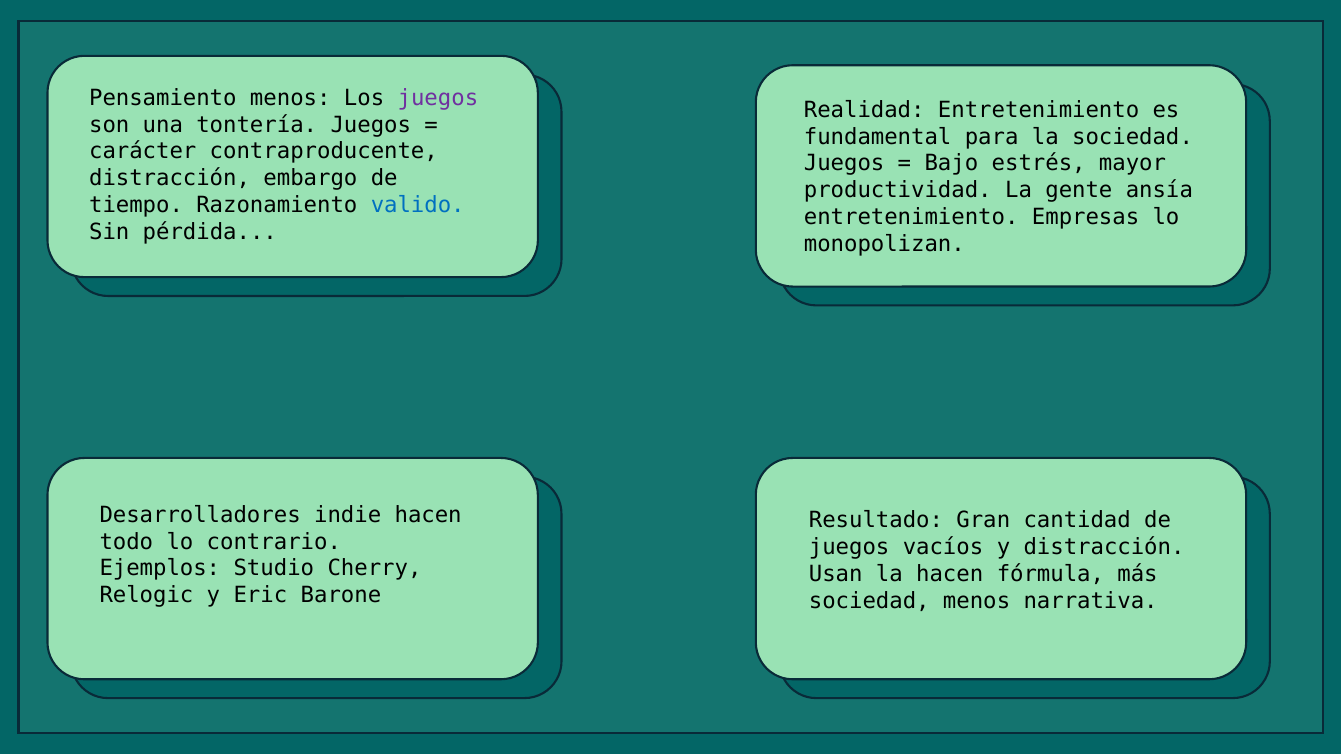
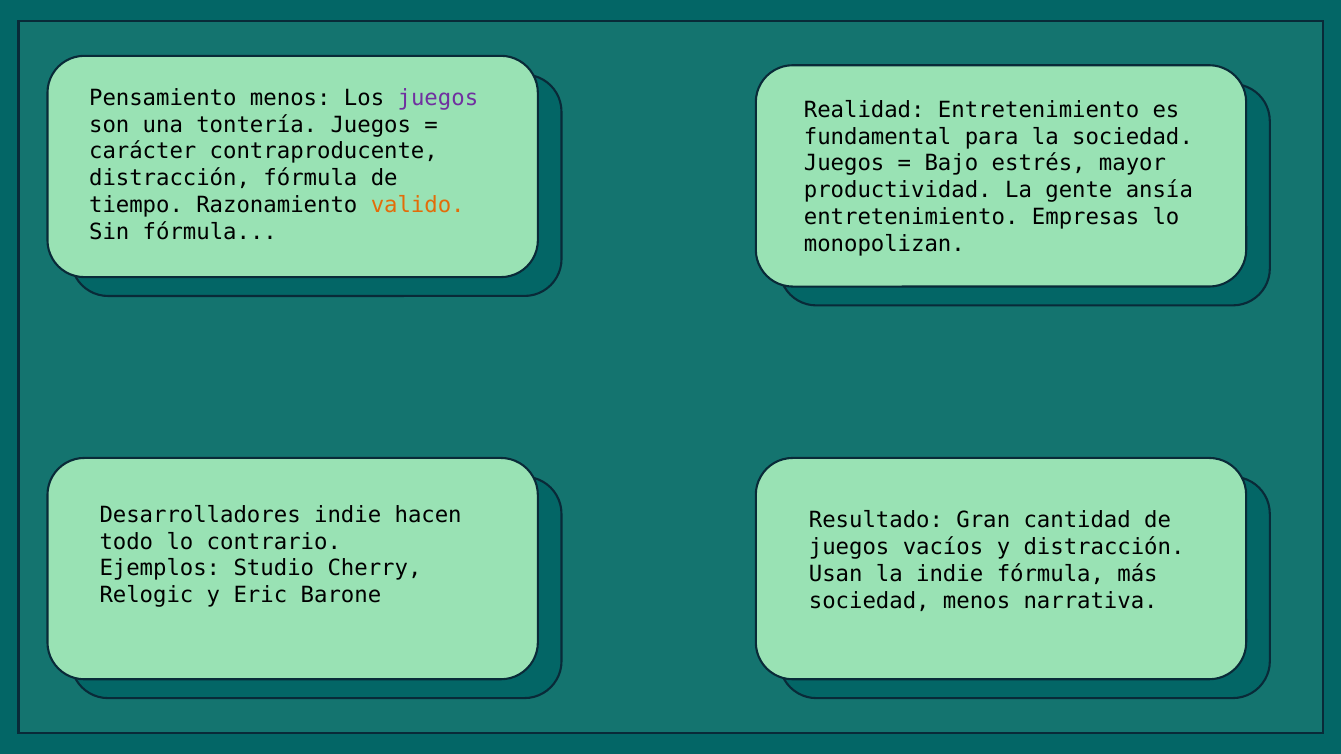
distracción embargo: embargo -> fórmula (310, 178)
valido colour: blue -> orange (418, 205)
Sin pérdida: pérdida -> fórmula (210, 232)
la hacen: hacen -> indie (950, 574)
